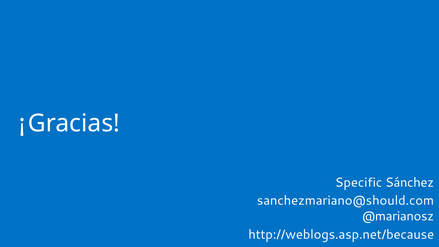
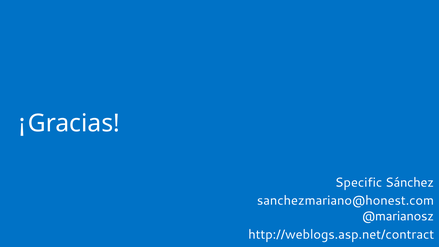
sanchezmariano@should.com: sanchezmariano@should.com -> sanchezmariano@honest.com (345, 201)
http://weblogs.asp.net/because: http://weblogs.asp.net/because -> http://weblogs.asp.net/contract (341, 235)
